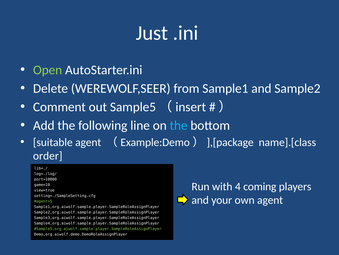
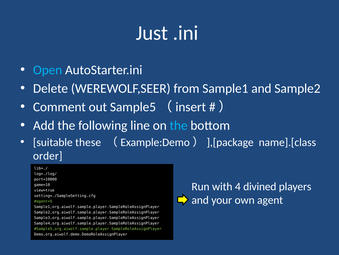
Open colour: light green -> light blue (48, 70)
suitable agent: agent -> these (88, 142)
coming: coming -> divined (260, 186)
